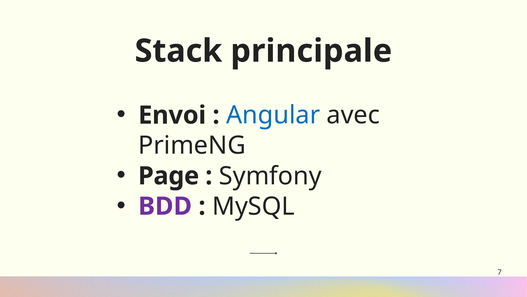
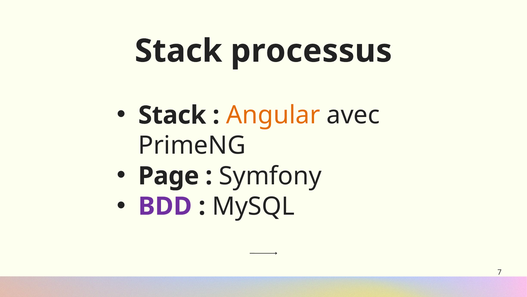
principale: principale -> processus (311, 51)
Envoi: Envoi -> Stack (172, 115)
Angular colour: blue -> orange (273, 115)
